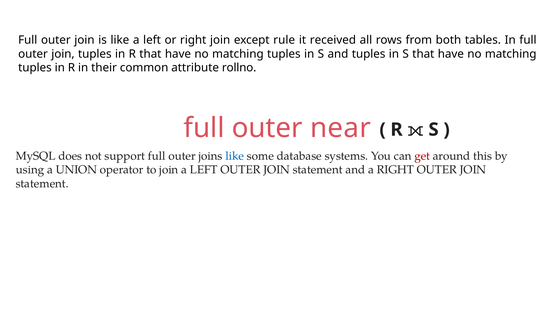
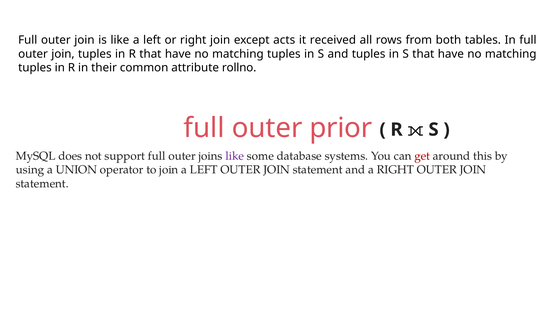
rule: rule -> acts (284, 40)
near: near -> prior (341, 128)
like colour: blue -> purple (235, 156)
